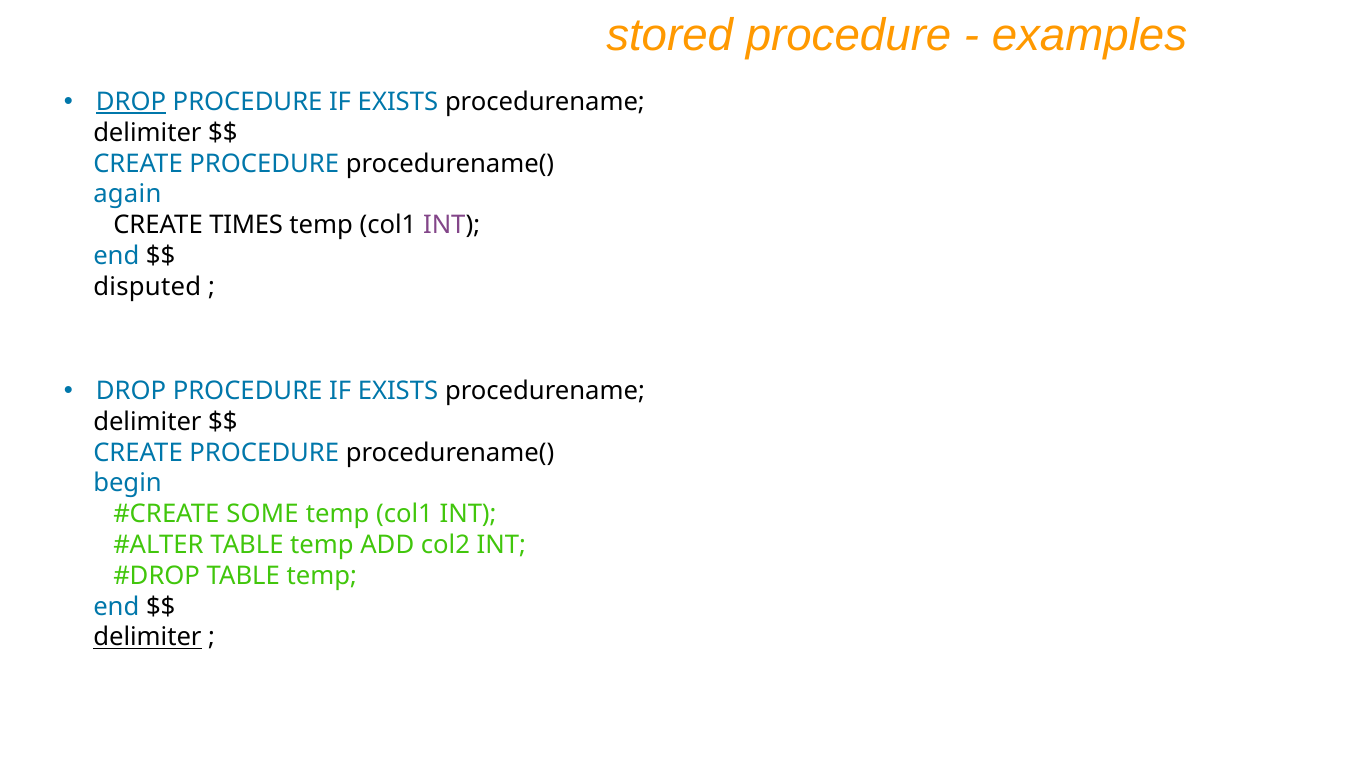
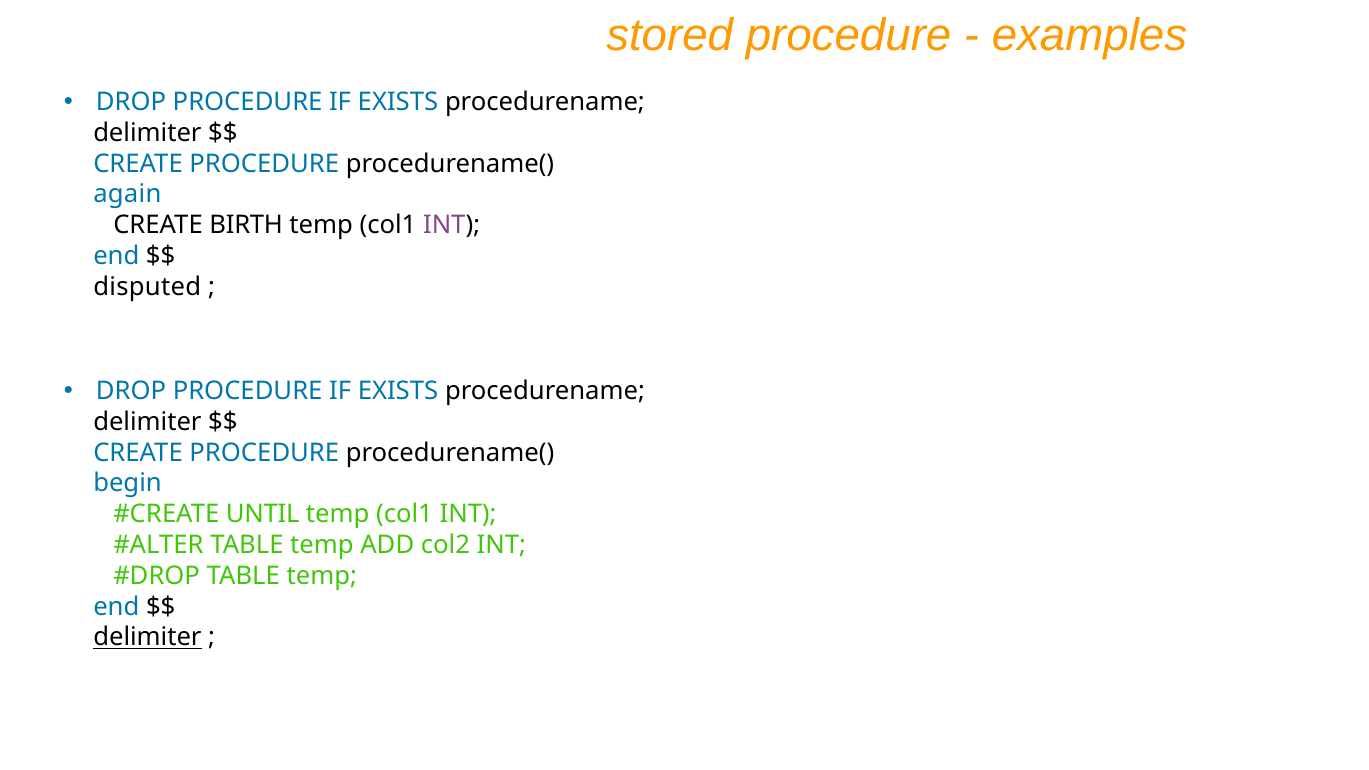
DROP underline: present -> none (131, 102)
TIMES: TIMES -> BIRTH (246, 225)
SOME: SOME -> UNTIL (263, 514)
